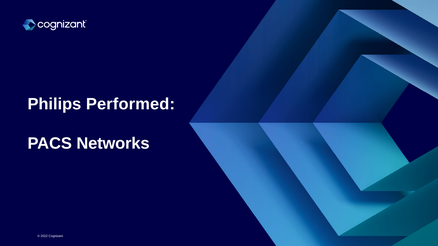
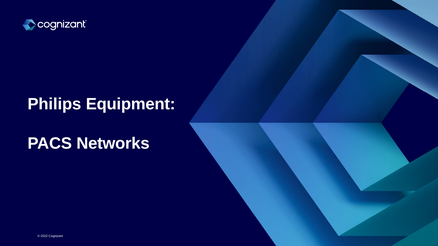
Performed: Performed -> Equipment (131, 104)
